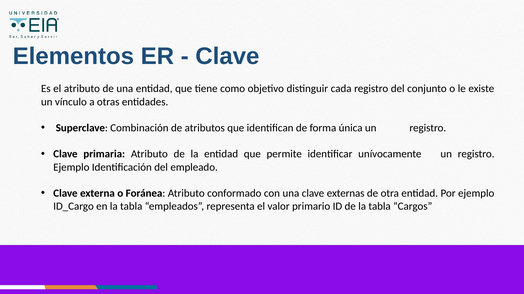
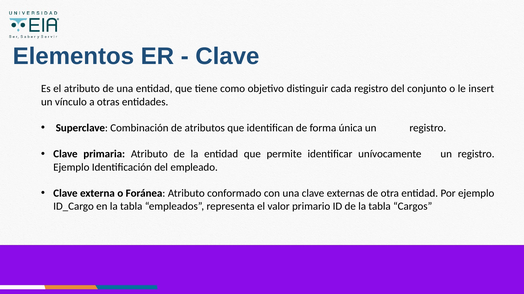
existe: existe -> insert (481, 89)
